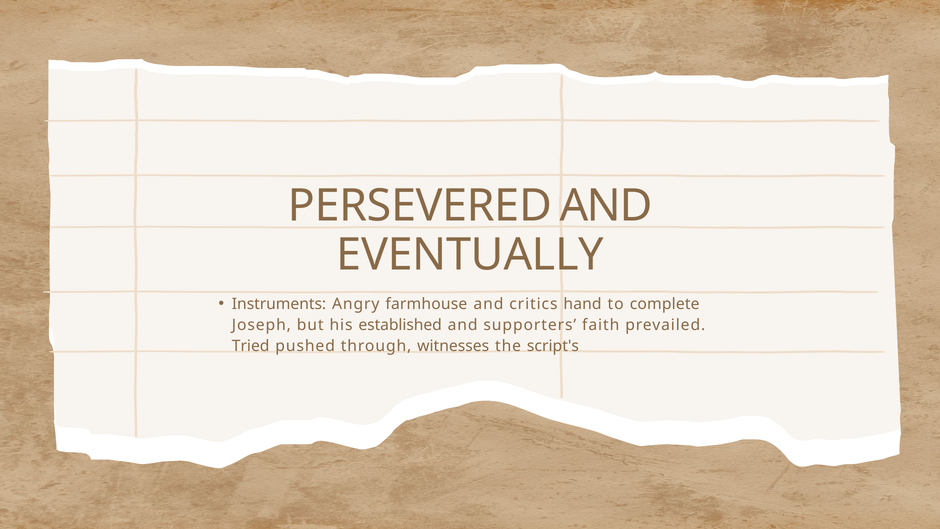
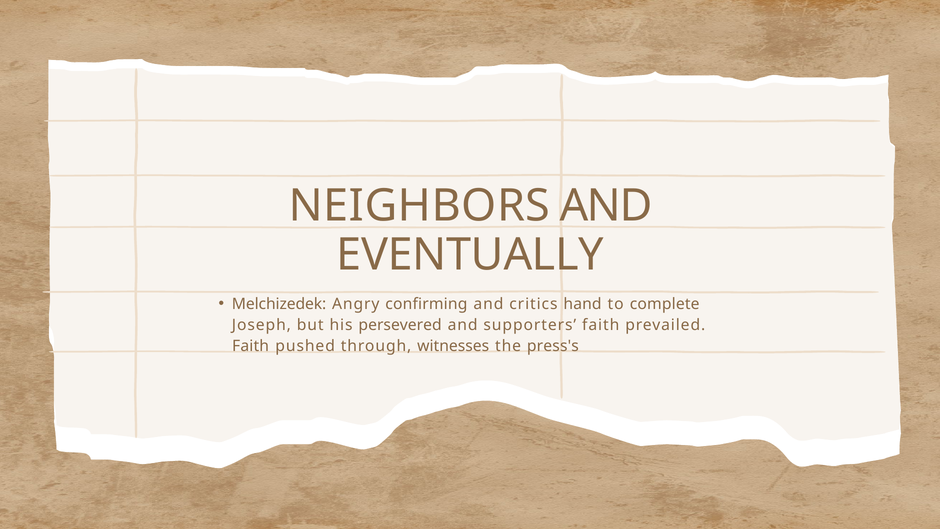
PERSEVERED: PERSEVERED -> NEIGHBORS (419, 206)
Instruments: Instruments -> Melchizedek (279, 304)
farmhouse: farmhouse -> confirming (426, 304)
established: established -> persevered (400, 325)
Tried: Tried -> Faith (251, 346)
script's: script's -> press's (553, 346)
